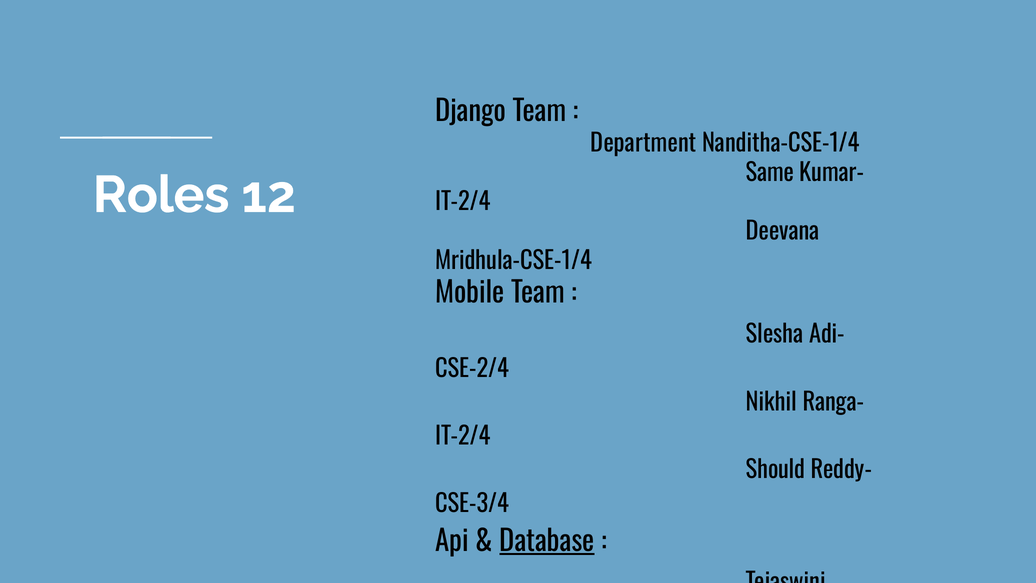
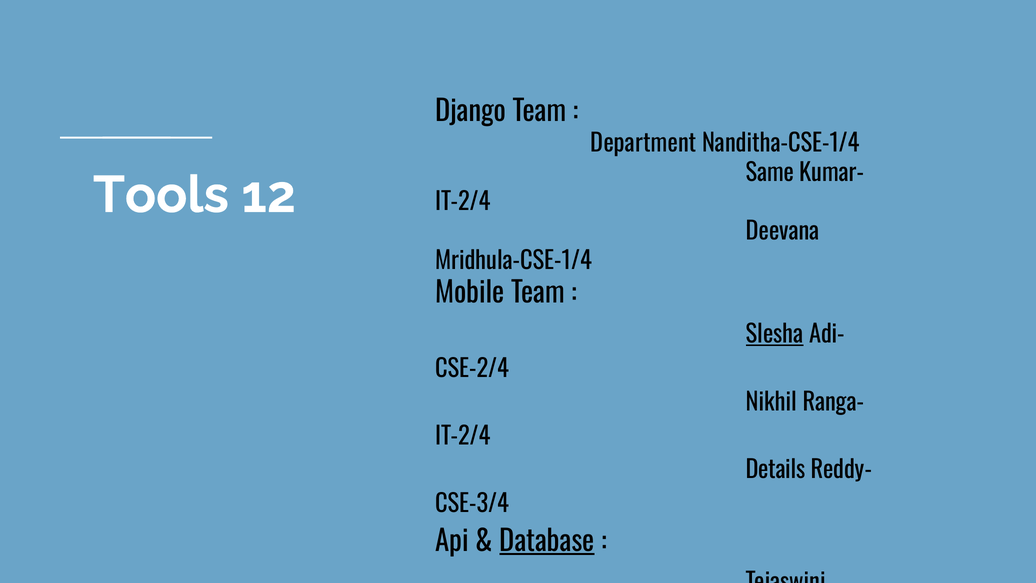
Roles: Roles -> Tools (161, 195)
Slesha underline: none -> present (775, 334)
Should: Should -> Details (776, 470)
